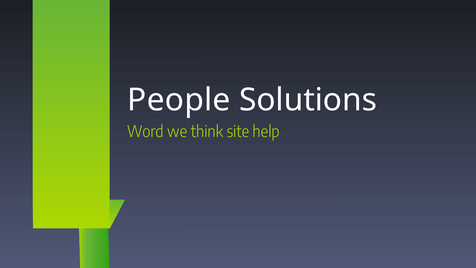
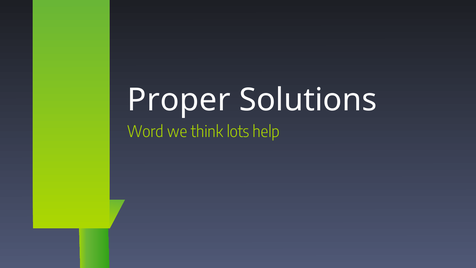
People: People -> Proper (179, 100)
site: site -> lots (238, 132)
